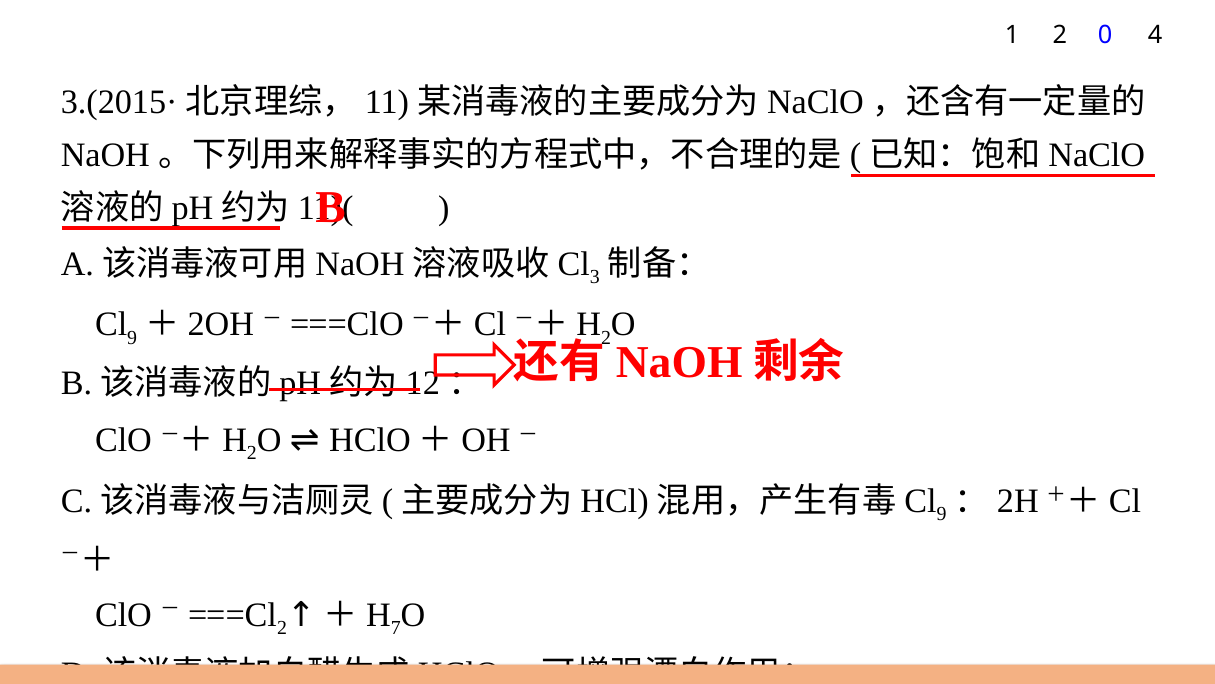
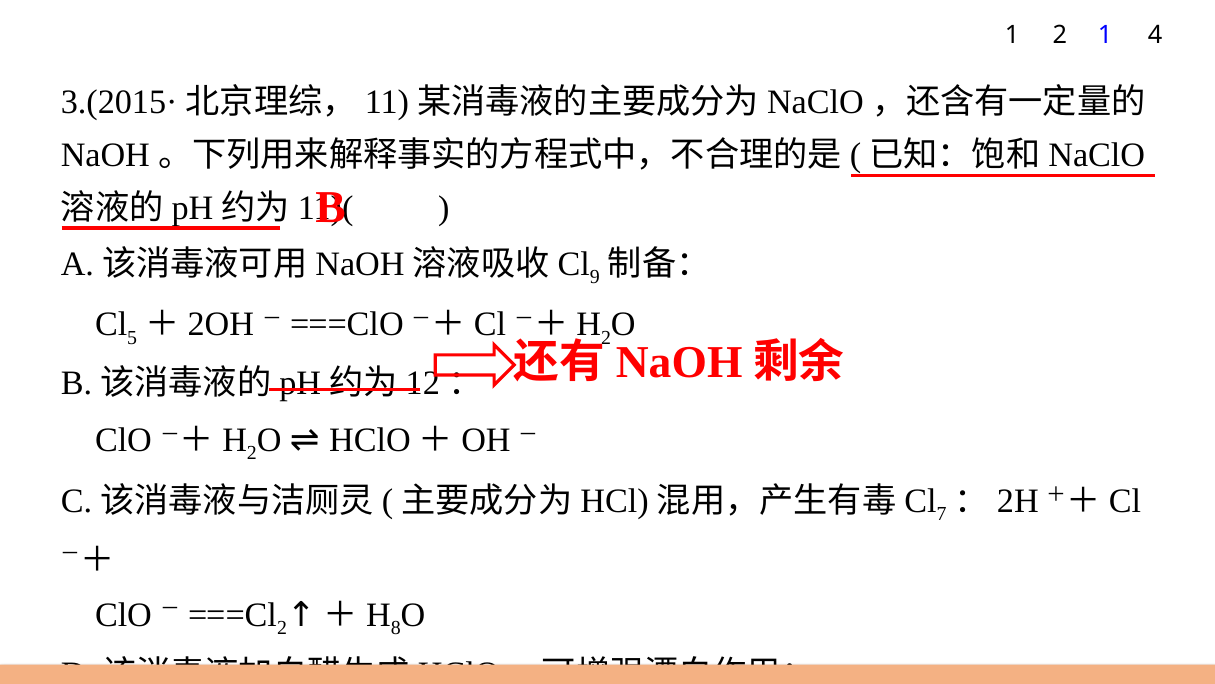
2 0: 0 -> 1 (1105, 35)
3: 3 -> 9 (595, 277)
9: 9 -> 5 (132, 338)
9: 9 -> 7 (942, 514)
7: 7 -> 8 (396, 628)
